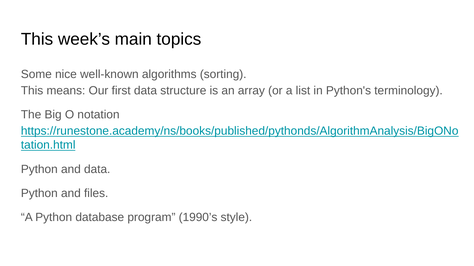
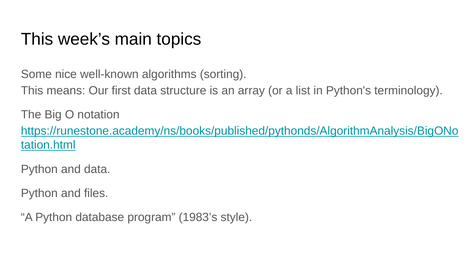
1990’s: 1990’s -> 1983’s (198, 218)
